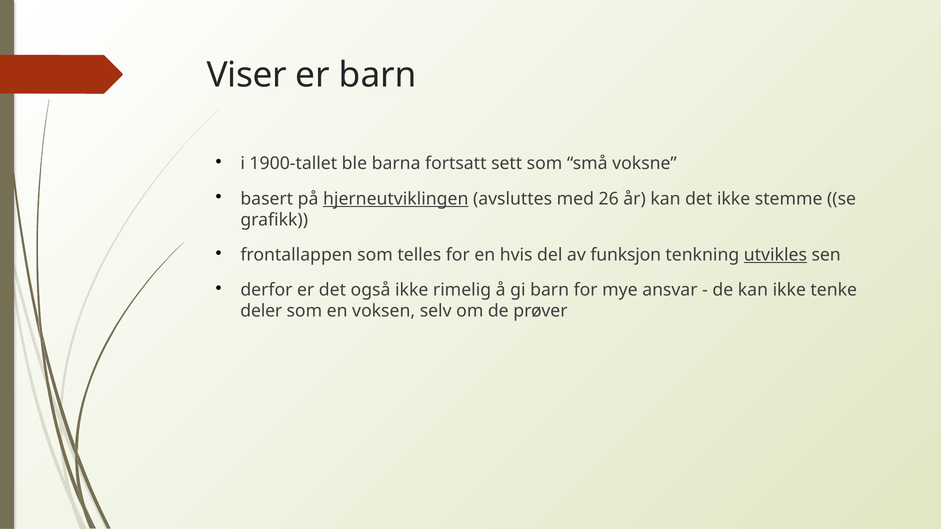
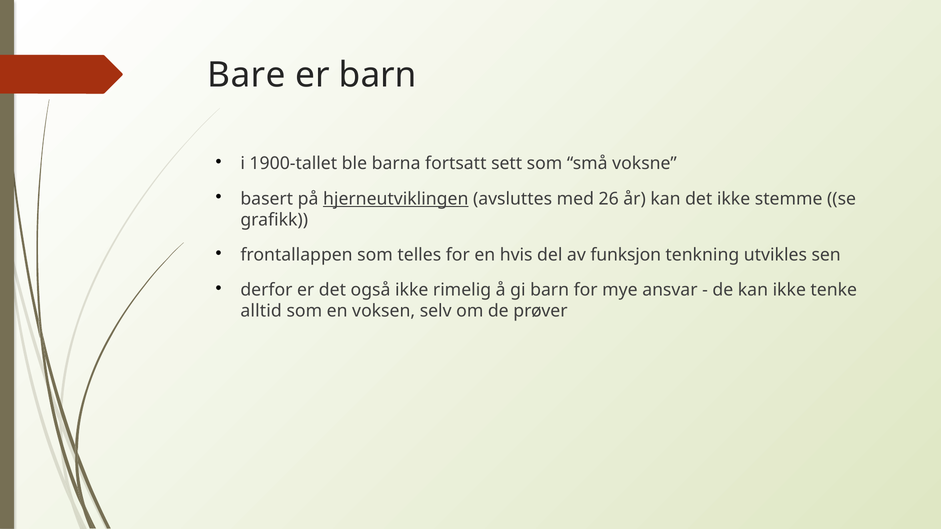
Viser: Viser -> Bare (246, 75)
utvikles underline: present -> none (775, 255)
deler: deler -> alltid (261, 311)
